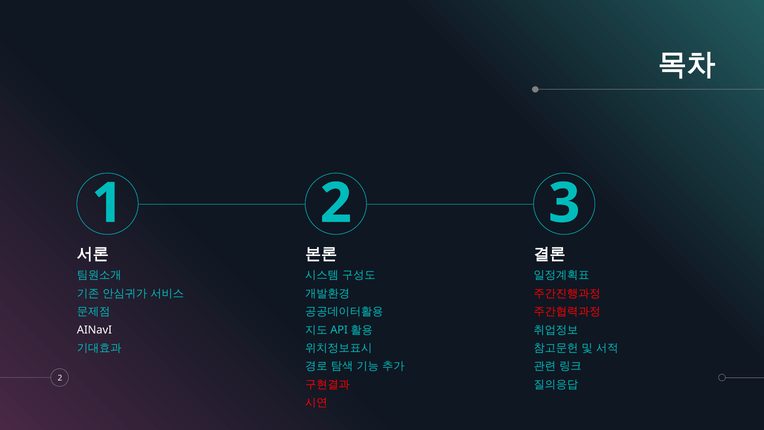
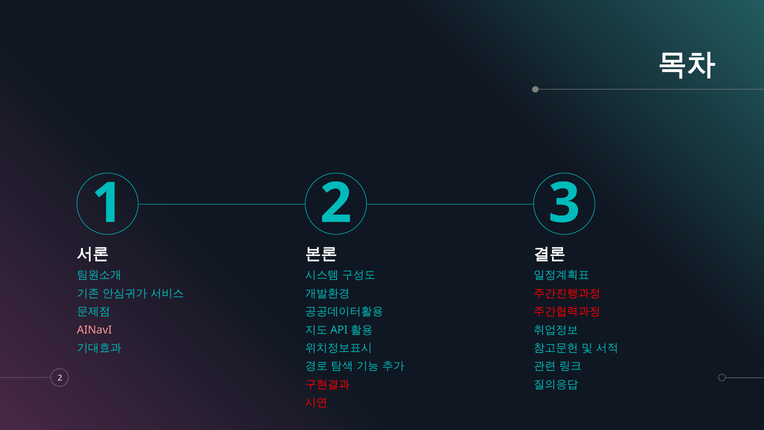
AINavI colour: white -> pink (94, 330)
